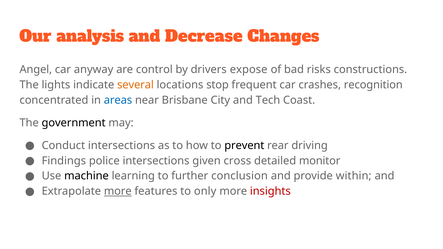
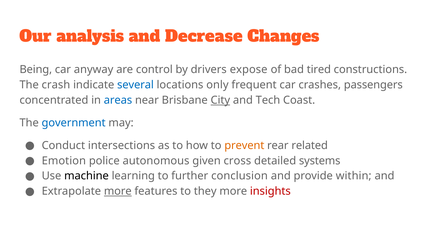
Angel: Angel -> Being (36, 70)
risks: risks -> tired (319, 70)
lights: lights -> crash (56, 85)
several colour: orange -> blue (135, 85)
stop: stop -> only (217, 85)
recognition: recognition -> passengers (373, 85)
City underline: none -> present (220, 100)
government colour: black -> blue (74, 123)
prevent colour: black -> orange (244, 146)
driving: driving -> related (310, 146)
Findings: Findings -> Emotion (64, 161)
police intersections: intersections -> autonomous (156, 161)
monitor: monitor -> systems (320, 161)
only: only -> they (205, 191)
